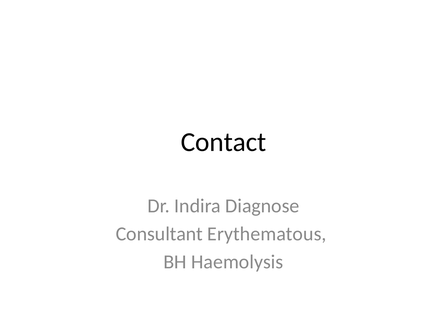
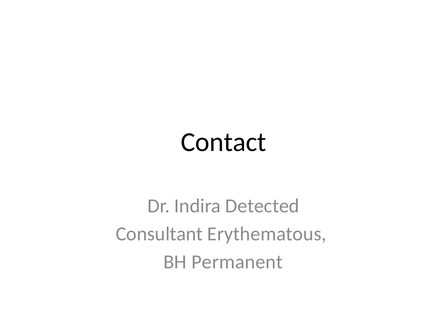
Diagnose: Diagnose -> Detected (262, 206)
Haemolysis: Haemolysis -> Permanent (237, 261)
